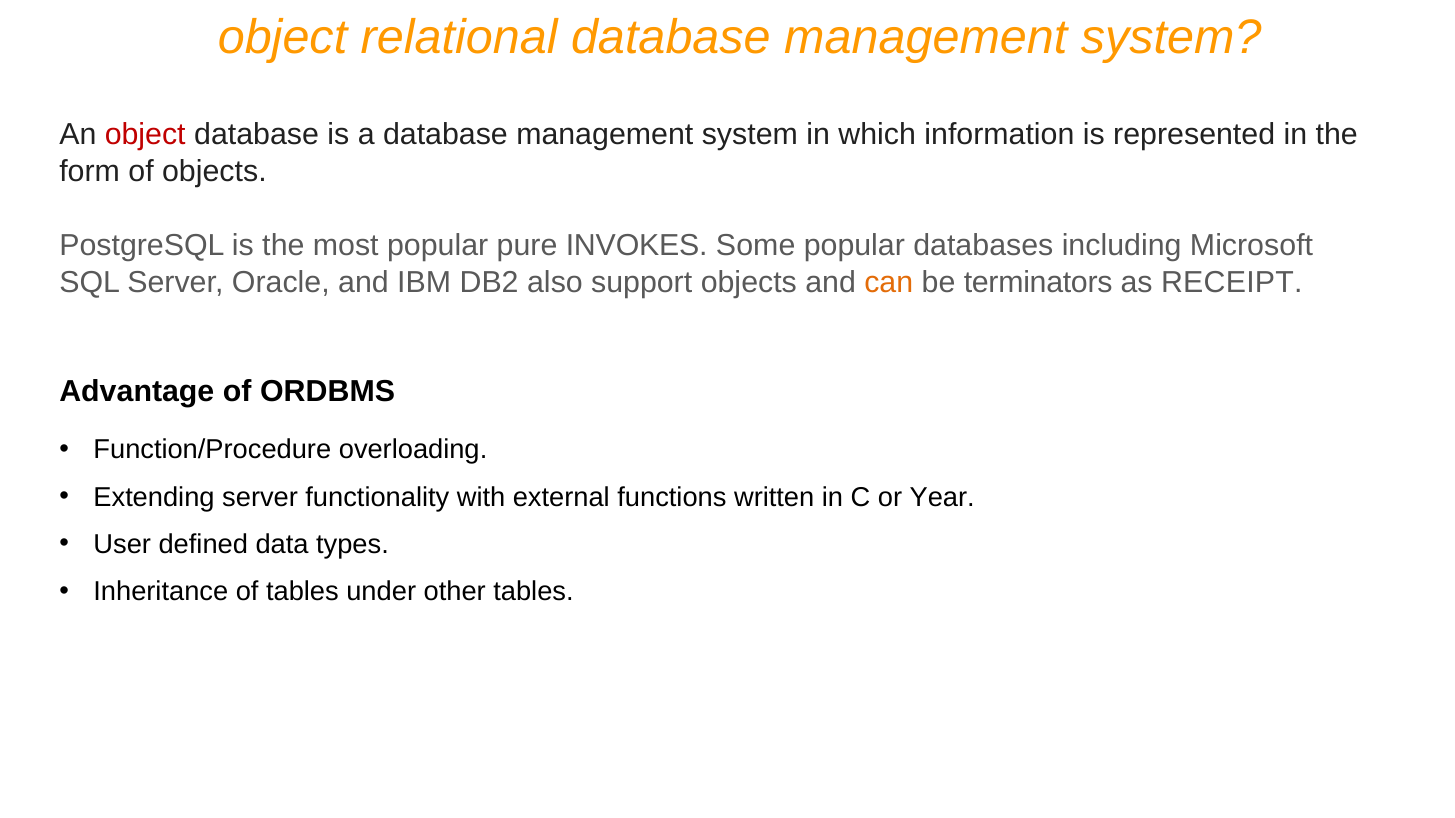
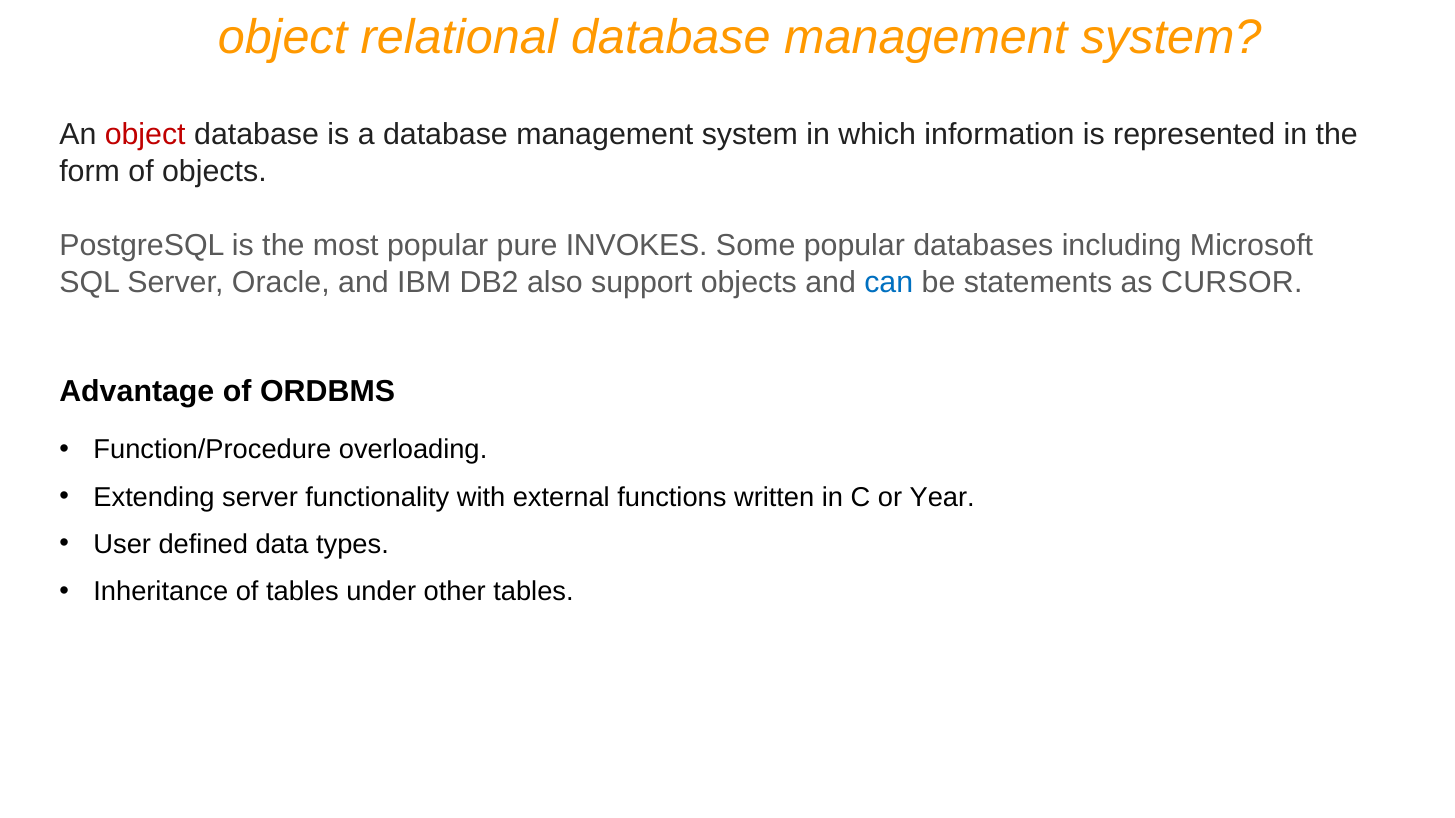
can colour: orange -> blue (889, 282)
terminators: terminators -> statements (1038, 282)
RECEIPT: RECEIPT -> CURSOR (1232, 282)
